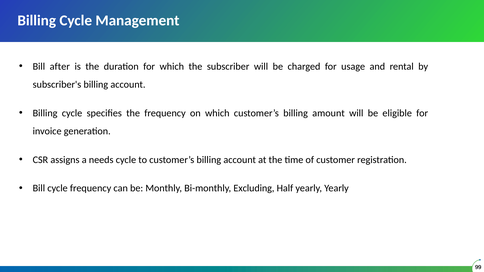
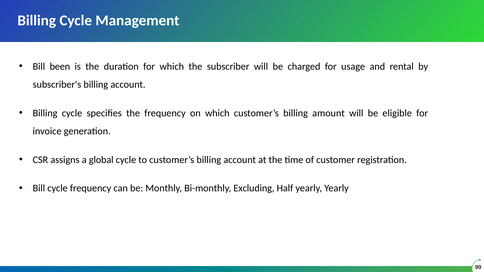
after: after -> been (60, 67)
needs: needs -> global (101, 160)
